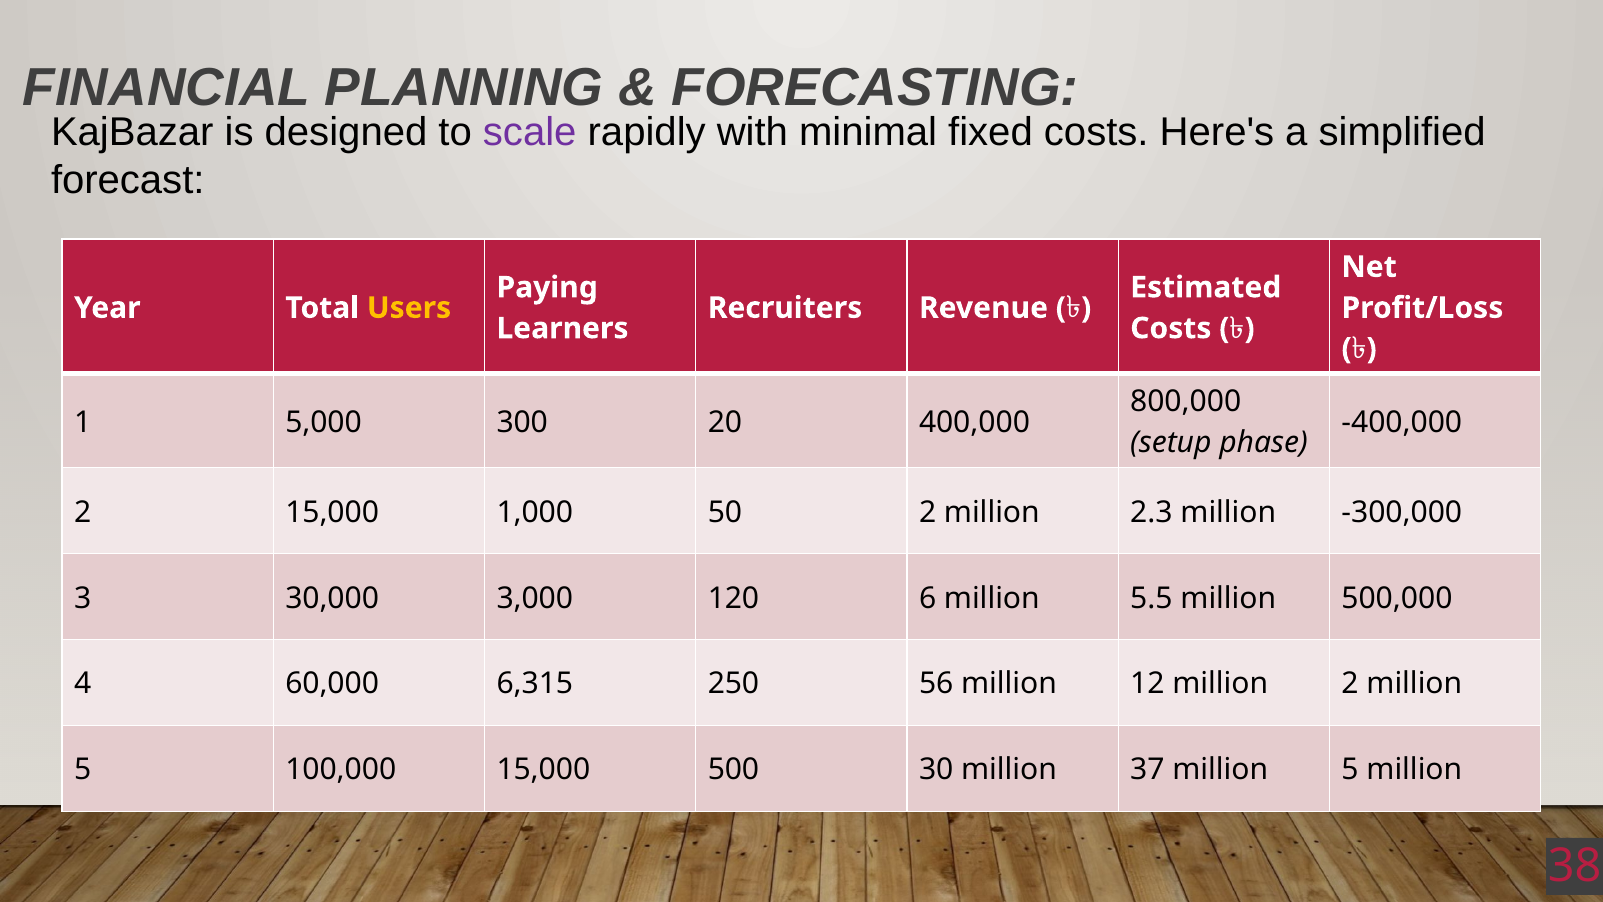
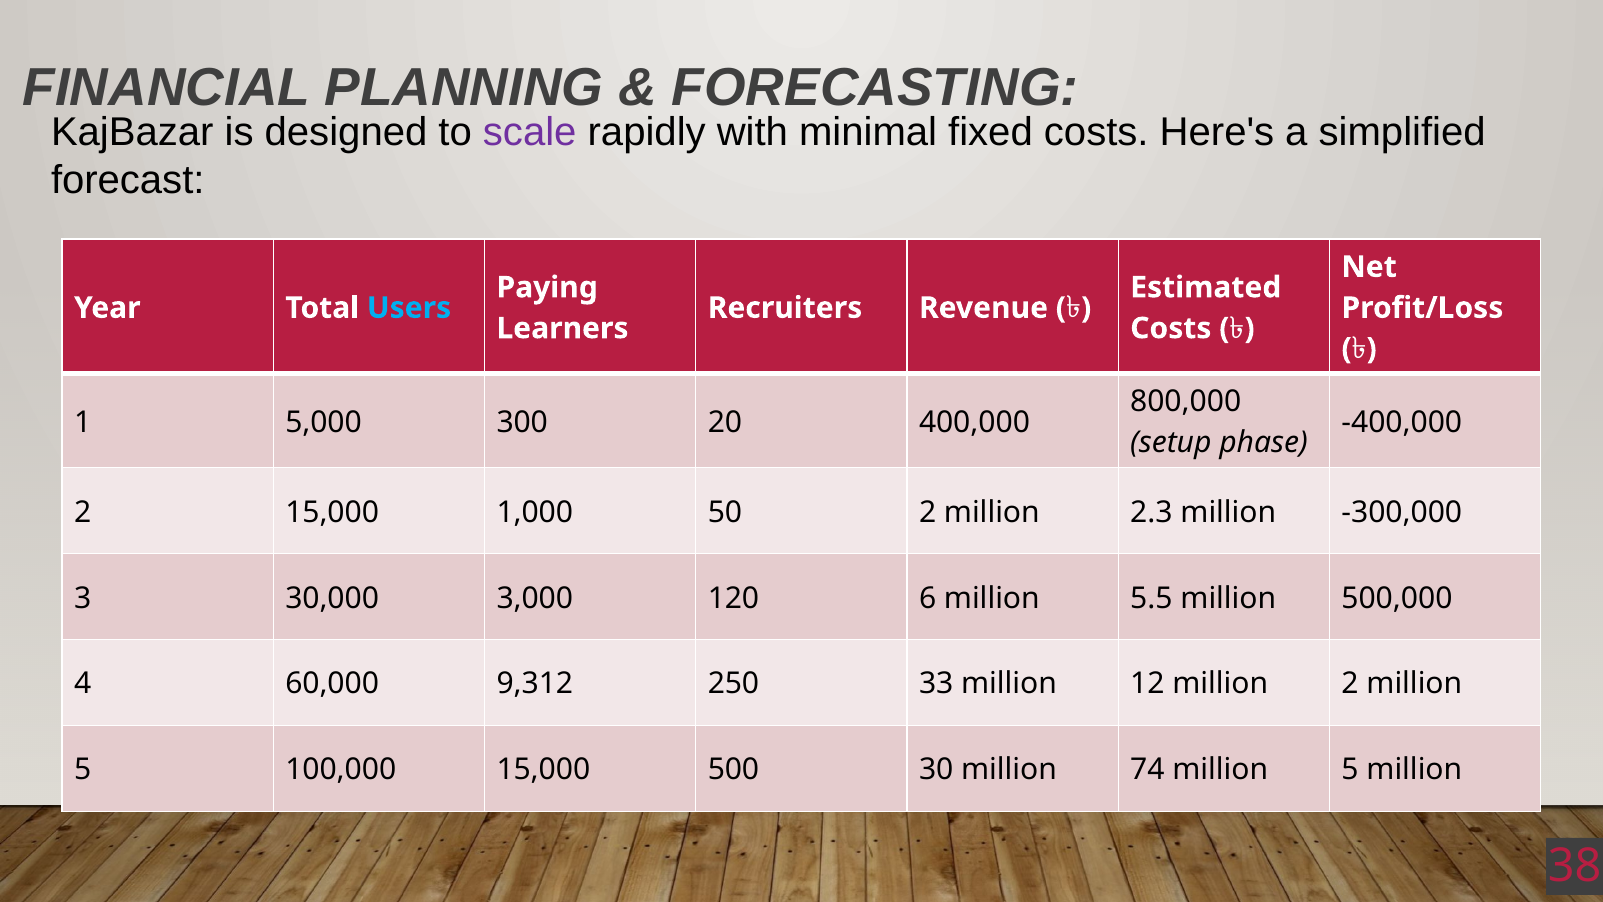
Users colour: yellow -> light blue (409, 308)
6,315: 6,315 -> 9,312 (535, 684)
56: 56 -> 33 (936, 684)
37: 37 -> 74 (1147, 770)
